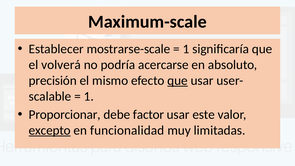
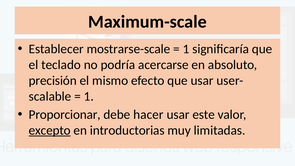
volverá: volverá -> teclado (61, 65)
que underline: present -> none (178, 80)
factor: factor -> hacer (148, 115)
funcionalidad: funcionalidad -> introductorias (127, 130)
